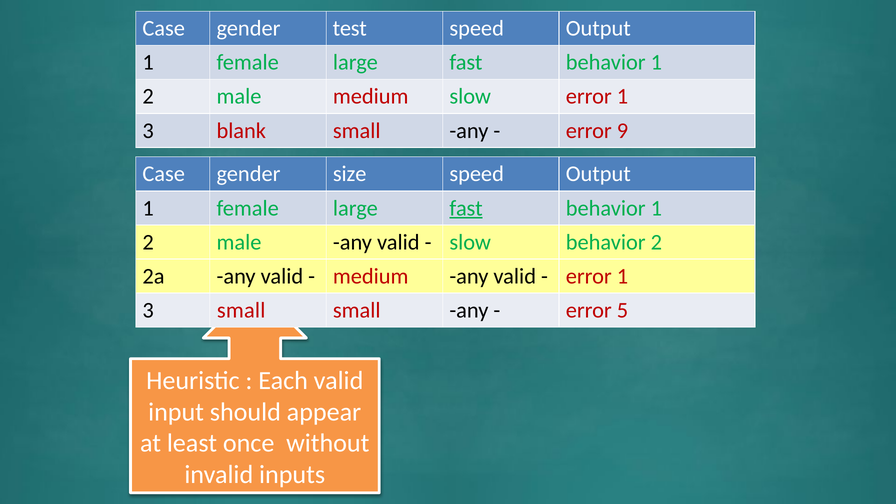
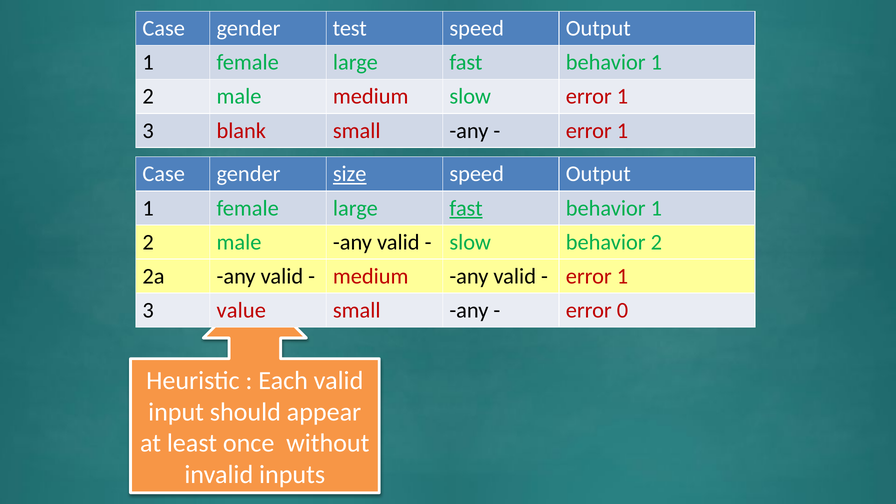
9: 9 -> 1 (622, 131)
size underline: none -> present (350, 174)
3 small: small -> value (241, 310)
5: 5 -> 0 (622, 310)
